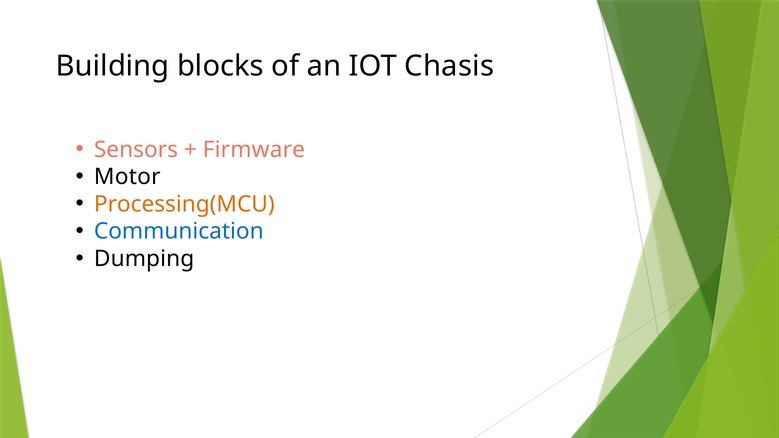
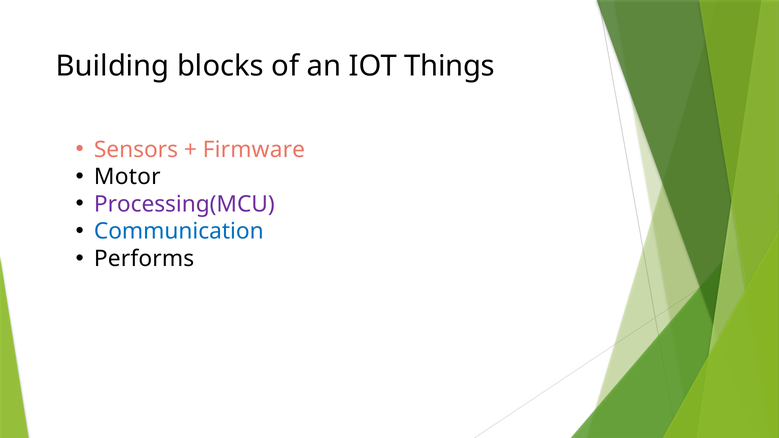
Chasis: Chasis -> Things (450, 66)
Processing(MCU colour: orange -> purple (184, 204)
Dumping: Dumping -> Performs (144, 259)
